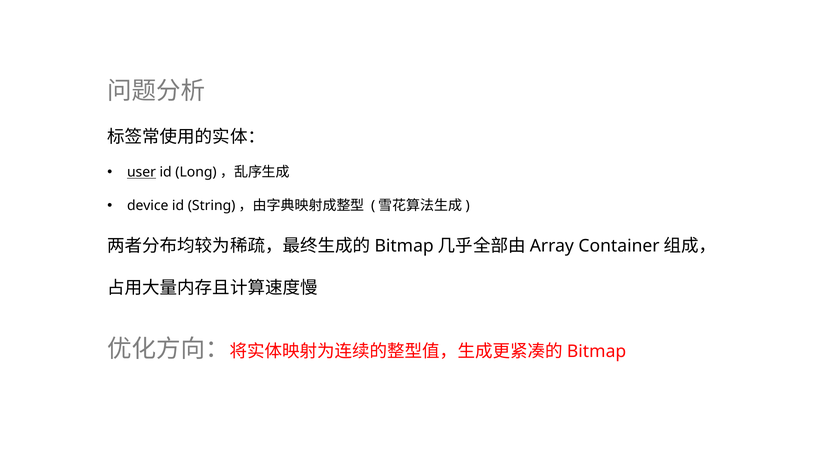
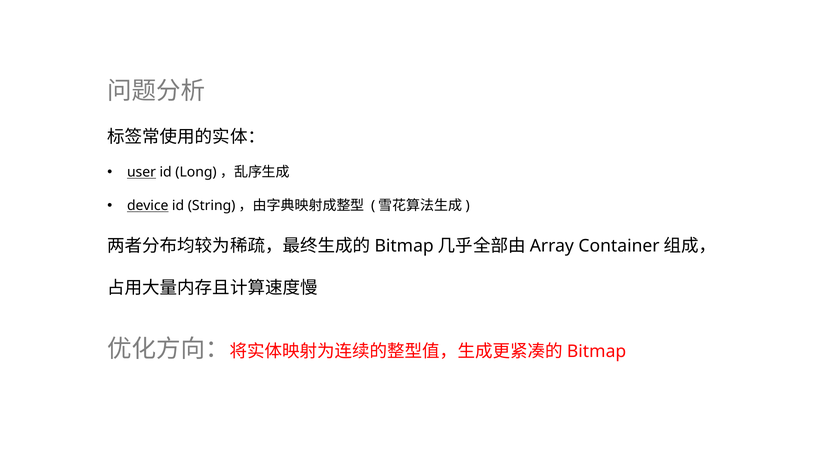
device underline: none -> present (148, 206)
